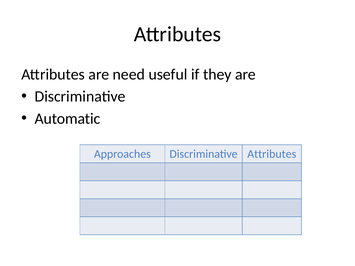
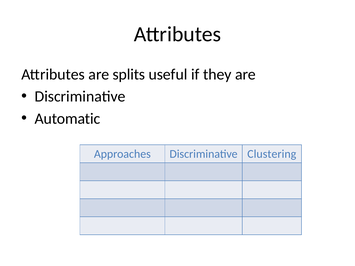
need: need -> splits (129, 74)
Discriminative Attributes: Attributes -> Clustering (272, 154)
